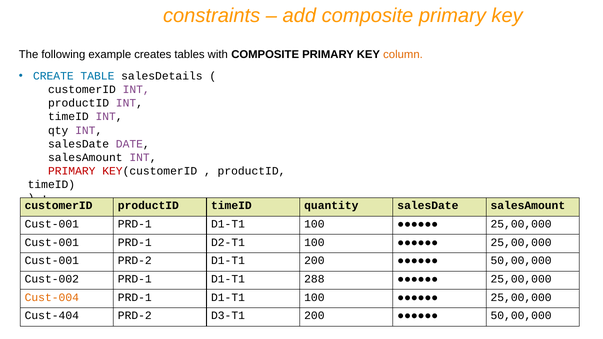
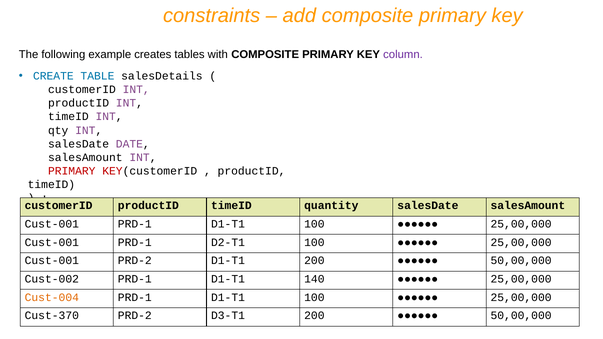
column colour: orange -> purple (403, 55)
288: 288 -> 140 (314, 279)
Cust-404: Cust-404 -> Cust-370 (52, 316)
